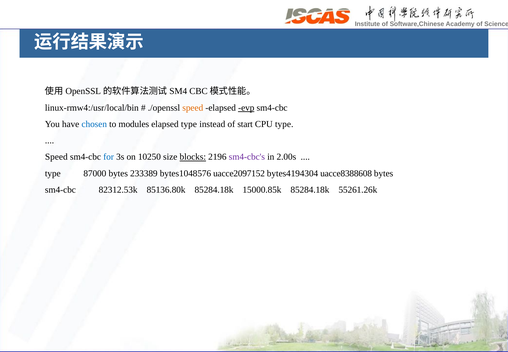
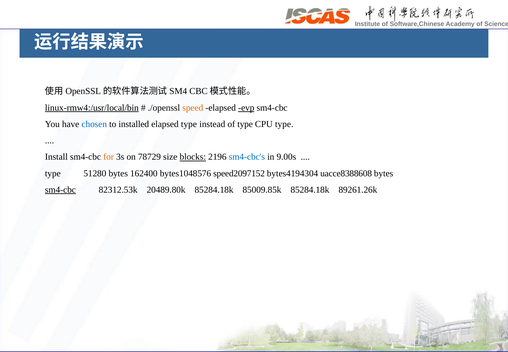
linux-rmw4:/usr/local/bin underline: none -> present (92, 108)
modules: modules -> installed (134, 124)
of start: start -> type (245, 124)
Speed: Speed -> Install (56, 157)
for colour: blue -> orange (109, 157)
10250: 10250 -> 78729 (149, 157)
sm4-cbc's colour: purple -> blue (247, 157)
2.00s: 2.00s -> 9.00s (286, 157)
87000: 87000 -> 51280 (95, 173)
233389: 233389 -> 162400 (144, 173)
uacce2097152: uacce2097152 -> speed2097152 (239, 173)
sm4-cbc underline: none -> present (60, 190)
85136.80k: 85136.80k -> 20489.80k (166, 190)
15000.85k: 15000.85k -> 85009.85k (262, 190)
55261.26k: 55261.26k -> 89261.26k (358, 190)
